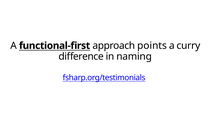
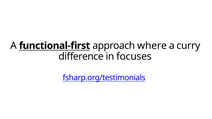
points: points -> where (152, 46)
naming: naming -> focuses (134, 57)
